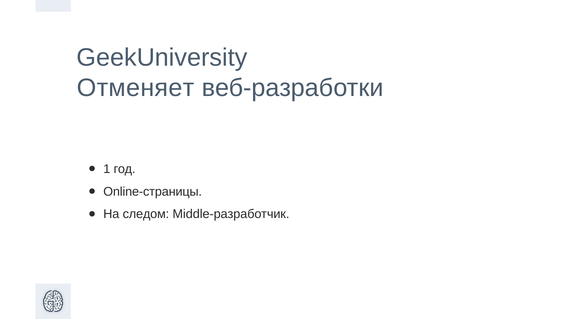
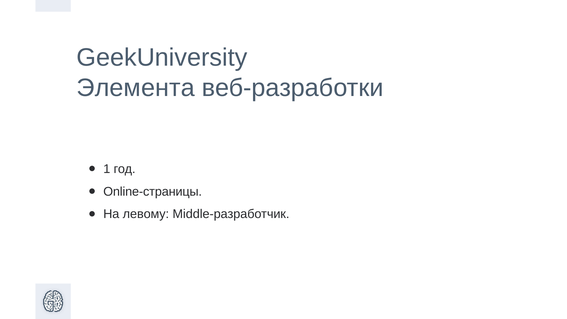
Отменяет: Отменяет -> Элемента (136, 88)
следом: следом -> левому (146, 214)
